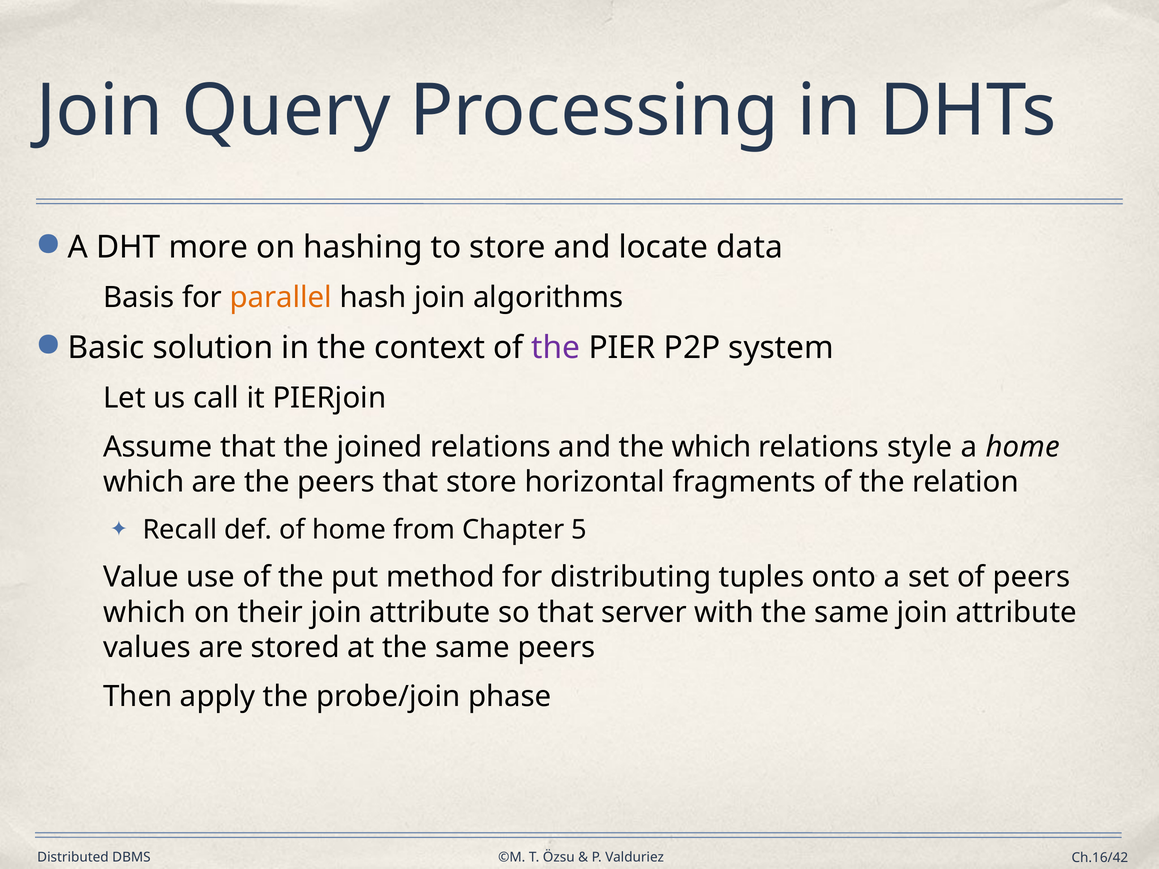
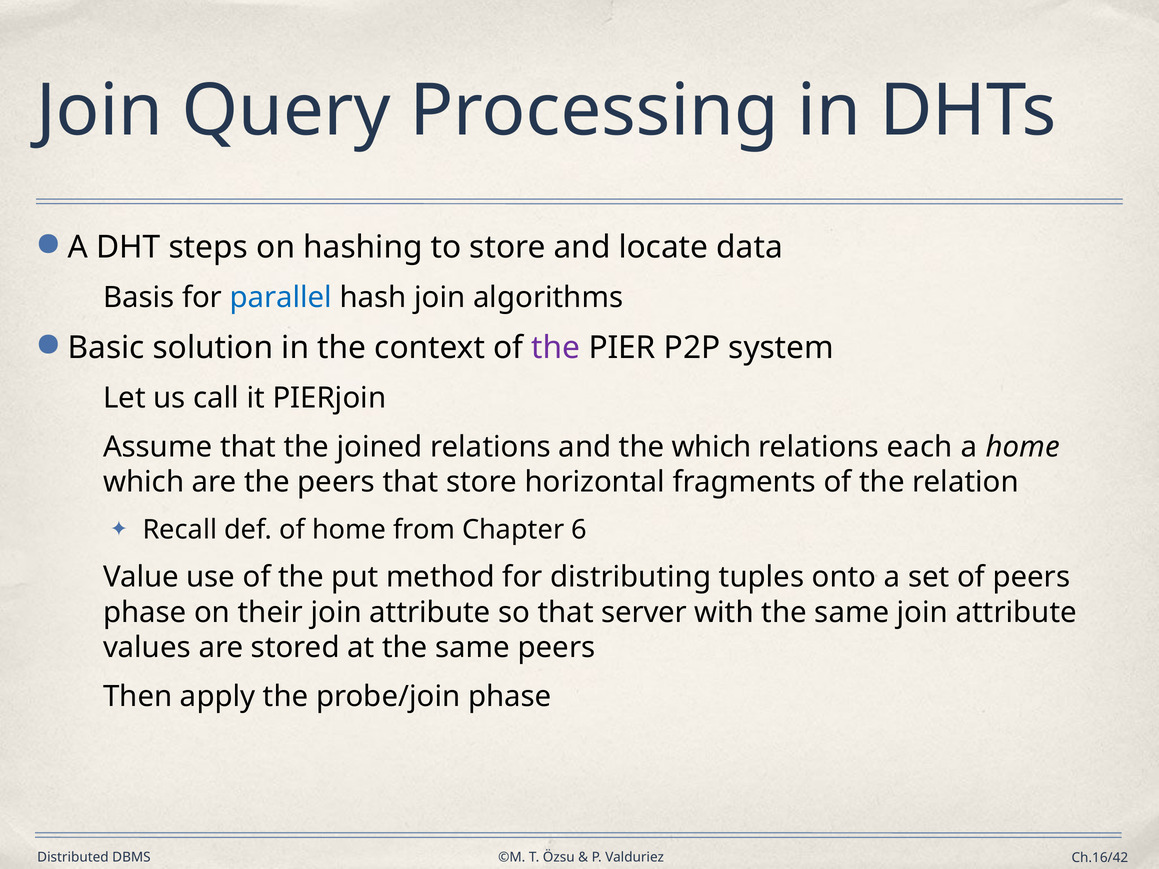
more: more -> steps (208, 248)
parallel colour: orange -> blue (281, 298)
style: style -> each (920, 447)
5: 5 -> 6 (579, 530)
which: which -> phase (145, 613)
